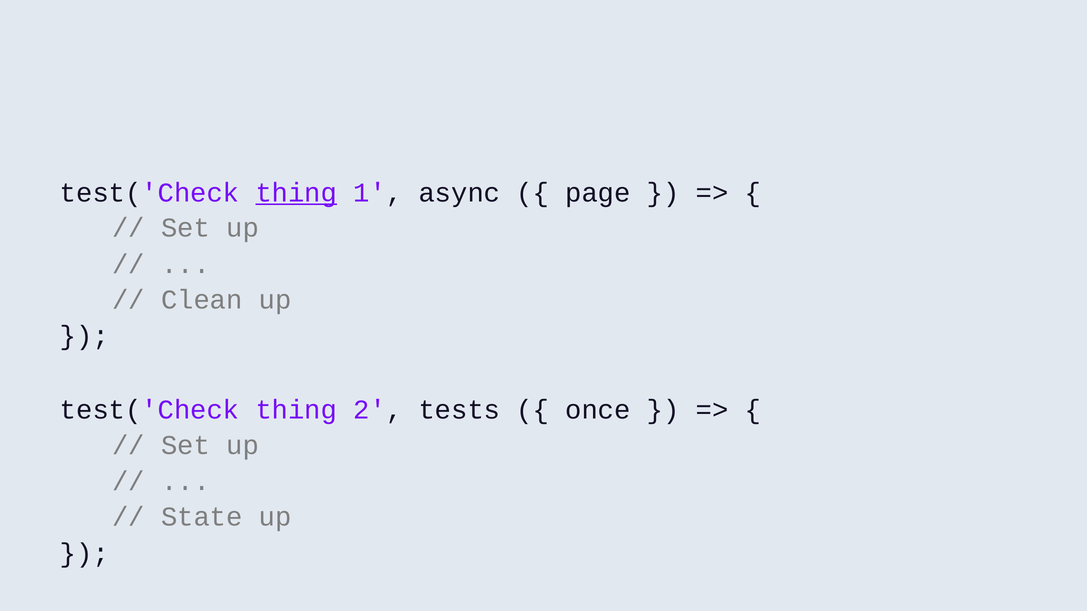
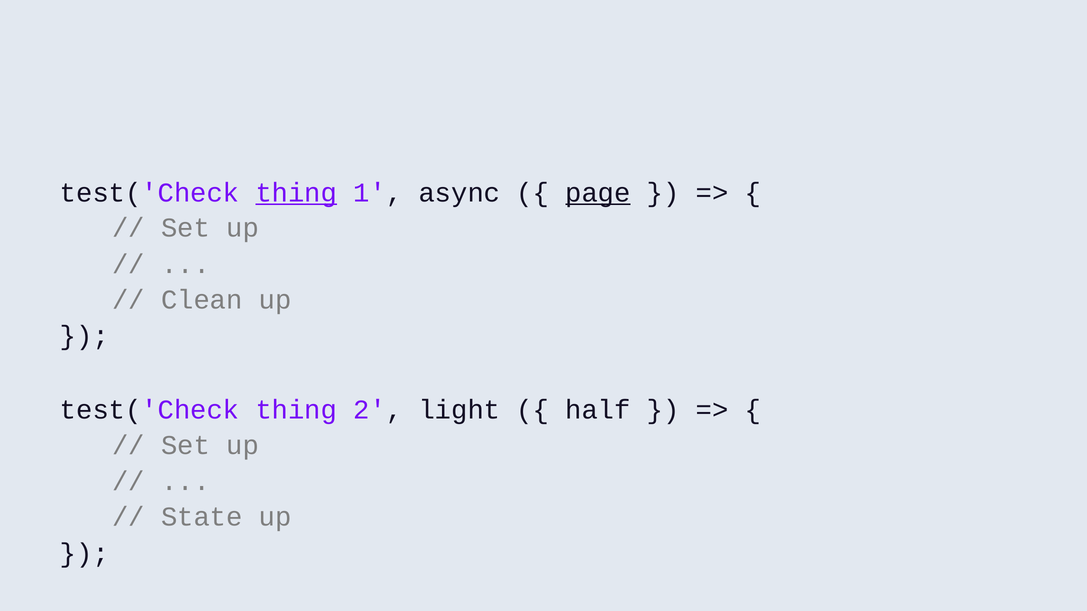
page underline: none -> present (598, 193)
tests: tests -> light (459, 410)
once: once -> half (598, 410)
